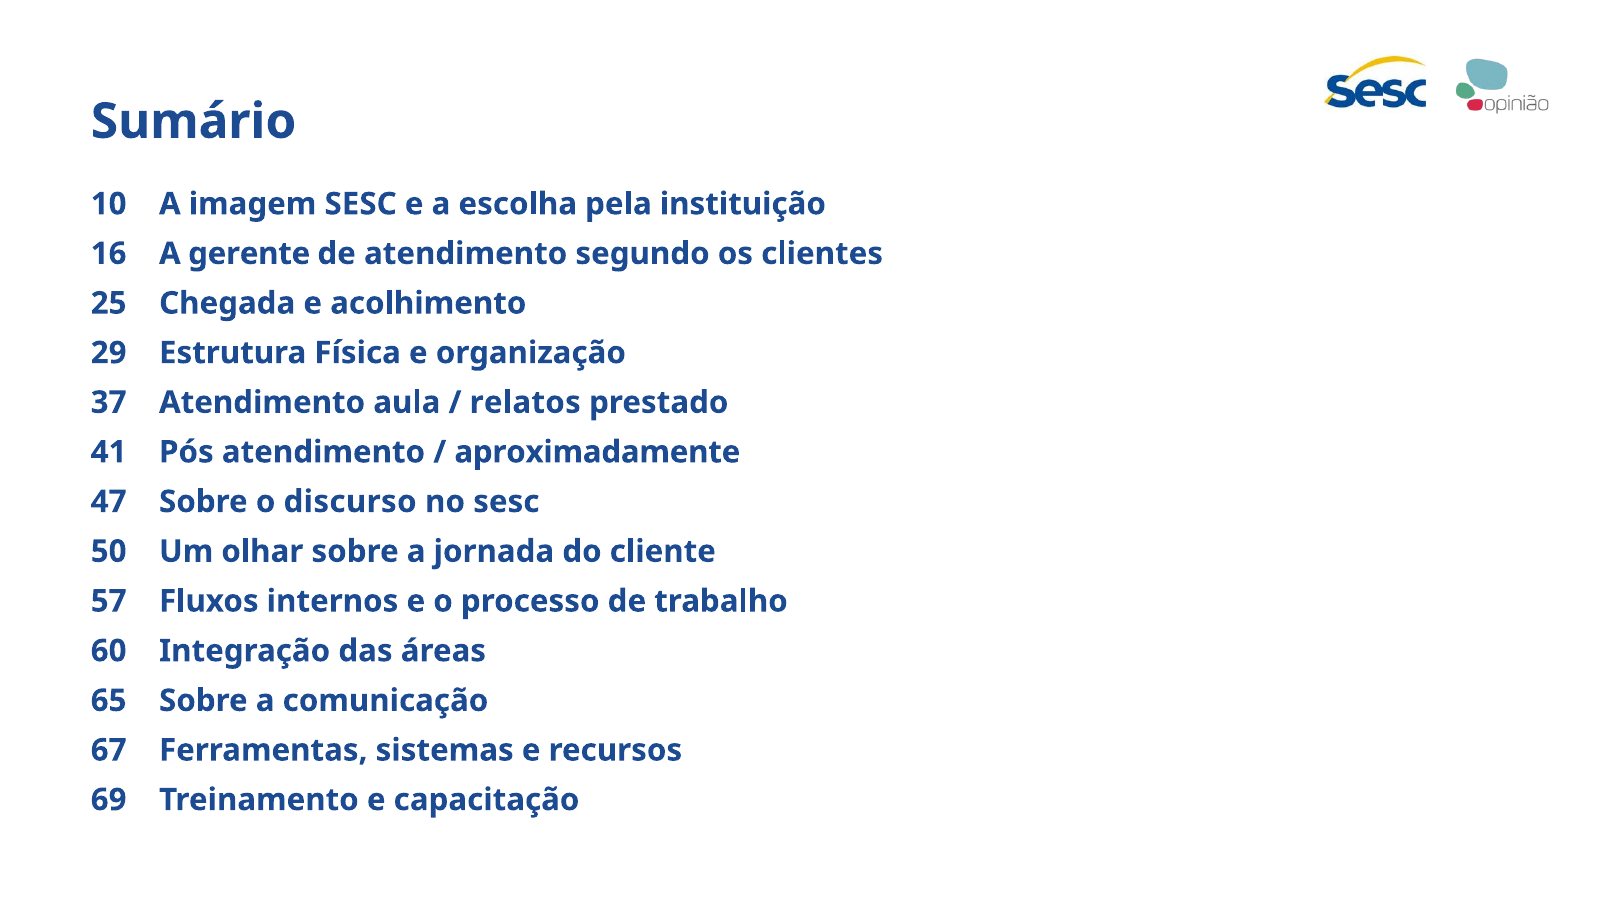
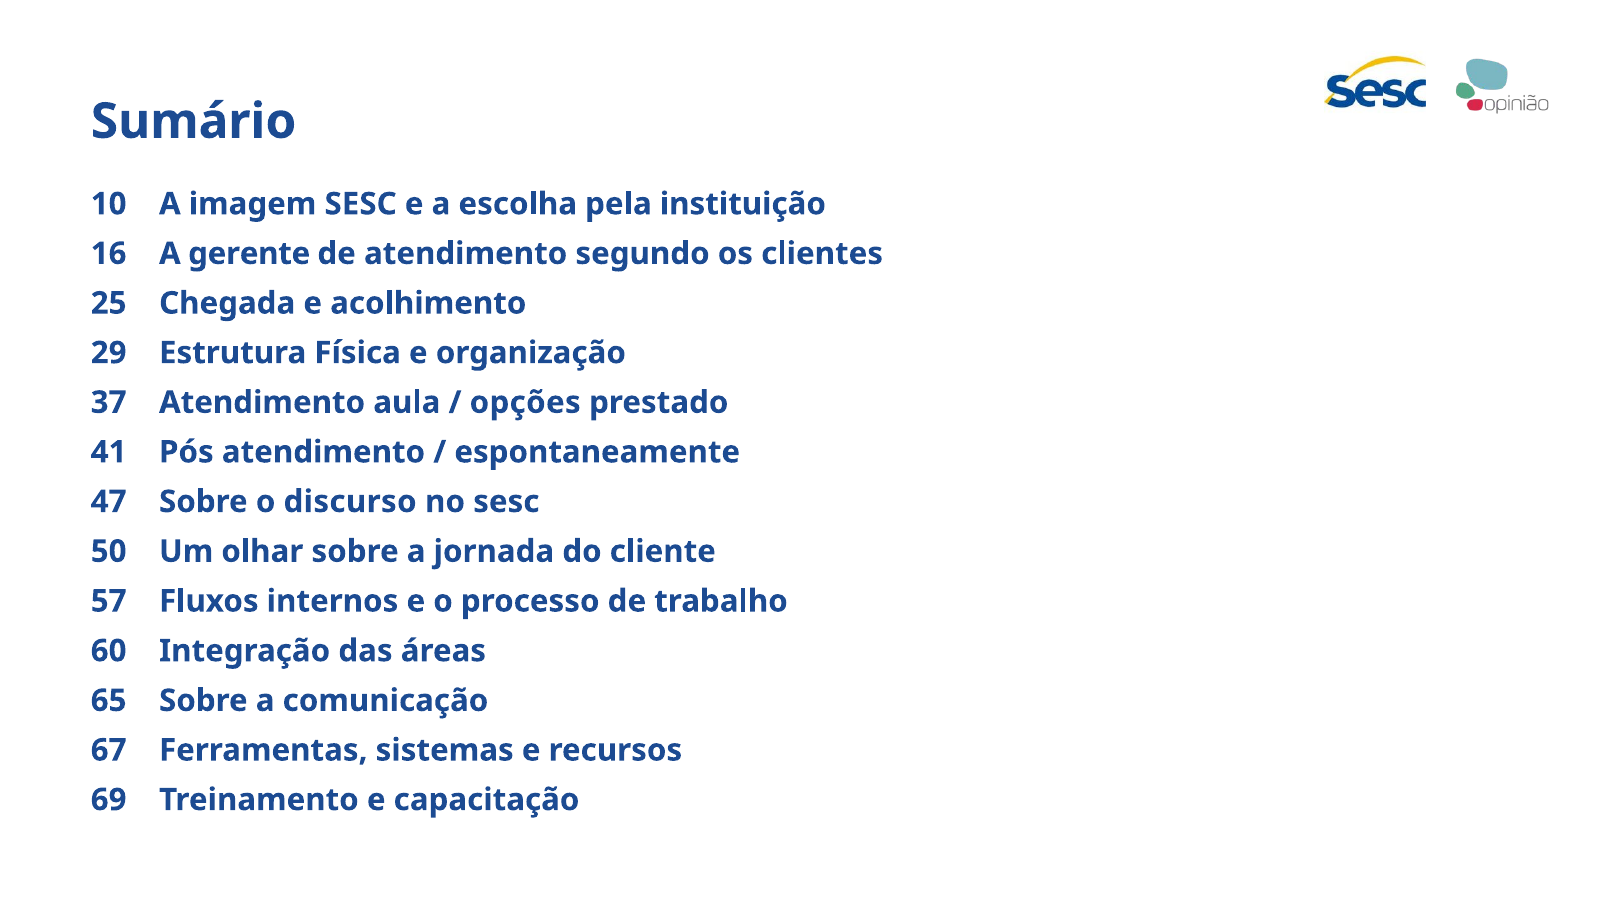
relatos: relatos -> opções (525, 403)
aproximadamente: aproximadamente -> espontaneamente (597, 452)
